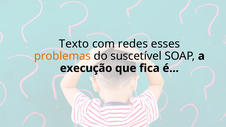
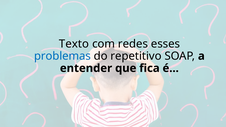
problemas colour: orange -> blue (62, 56)
suscetível: suscetível -> repetitivo (136, 56)
execução: execução -> entender (86, 68)
